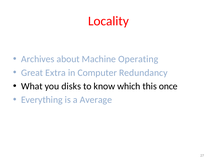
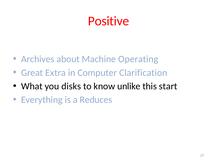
Locality: Locality -> Positive (109, 21)
Redundancy: Redundancy -> Clarification (143, 73)
which: which -> unlike (129, 86)
once: once -> start (168, 86)
Average: Average -> Reduces (96, 100)
